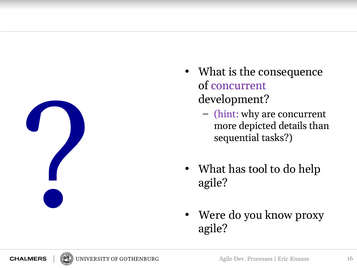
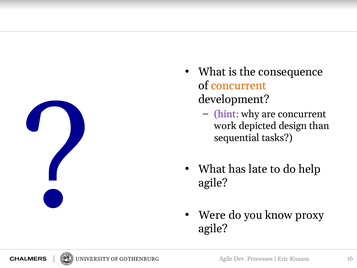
concurrent colour: purple -> orange (239, 86)
more: more -> work (225, 126)
details: details -> design (293, 126)
tool: tool -> late (258, 169)
